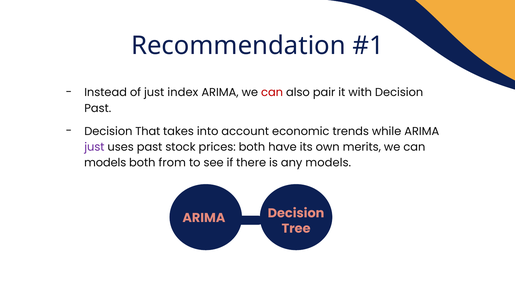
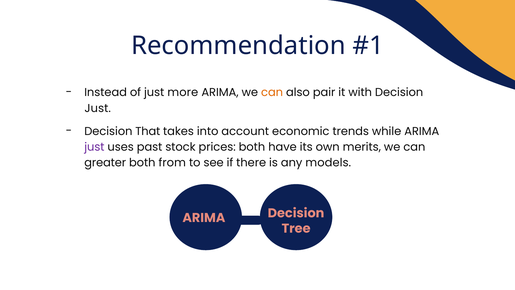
index: index -> more (183, 92)
can colour: red -> orange (272, 92)
Past: Past -> Just (98, 108)
models: models -> greater (105, 163)
